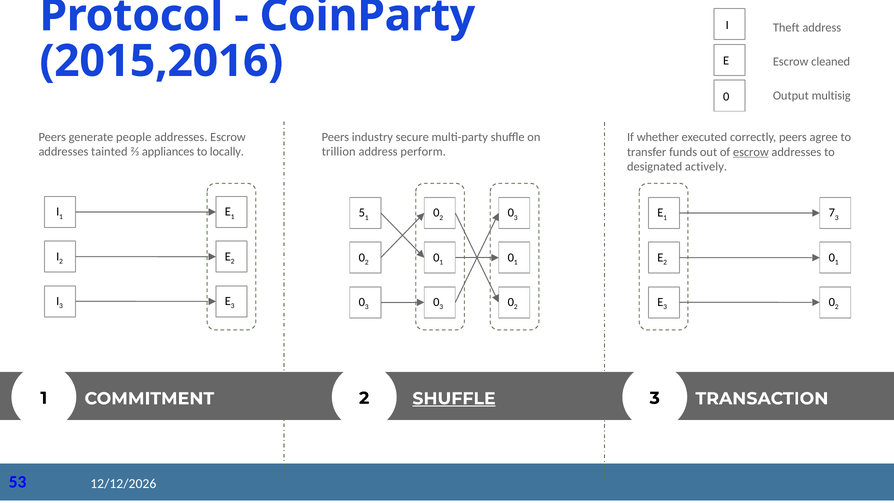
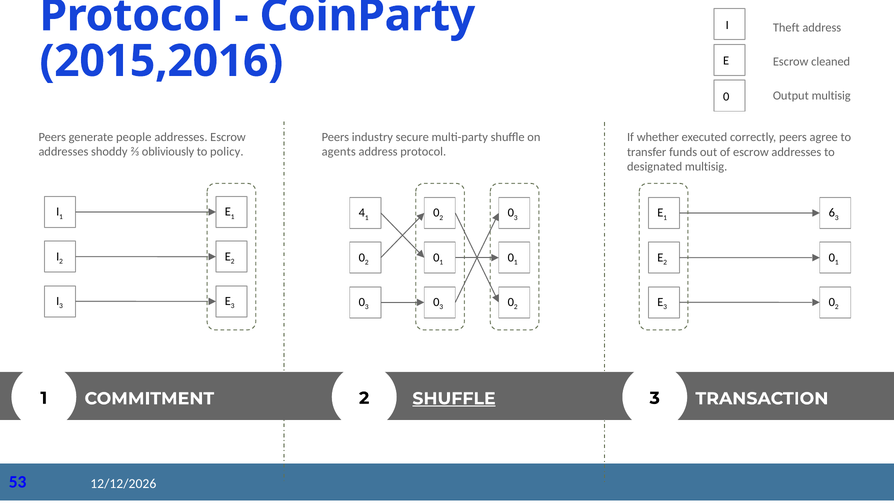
tainted: tainted -> shoddy (109, 152)
appliances: appliances -> obliviously (168, 152)
locally: locally -> policy (227, 152)
trillion: trillion -> agents (339, 152)
address perform: perform -> protocol (423, 152)
escrow underline: present -> none (751, 152)
designated actively: actively -> multisig (706, 167)
5: 5 -> 4 (362, 213)
7: 7 -> 6 (832, 213)
